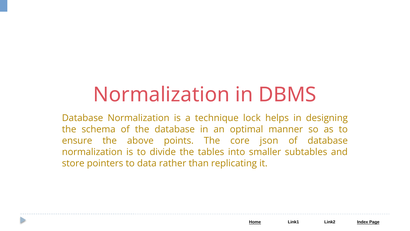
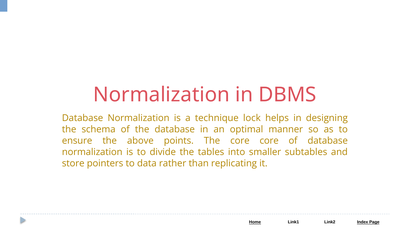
core json: json -> core (269, 141)
